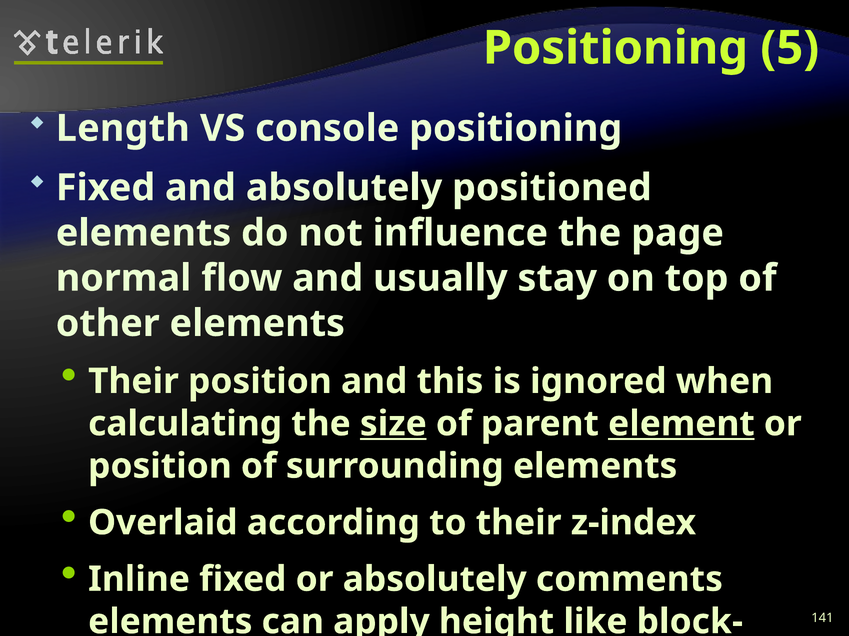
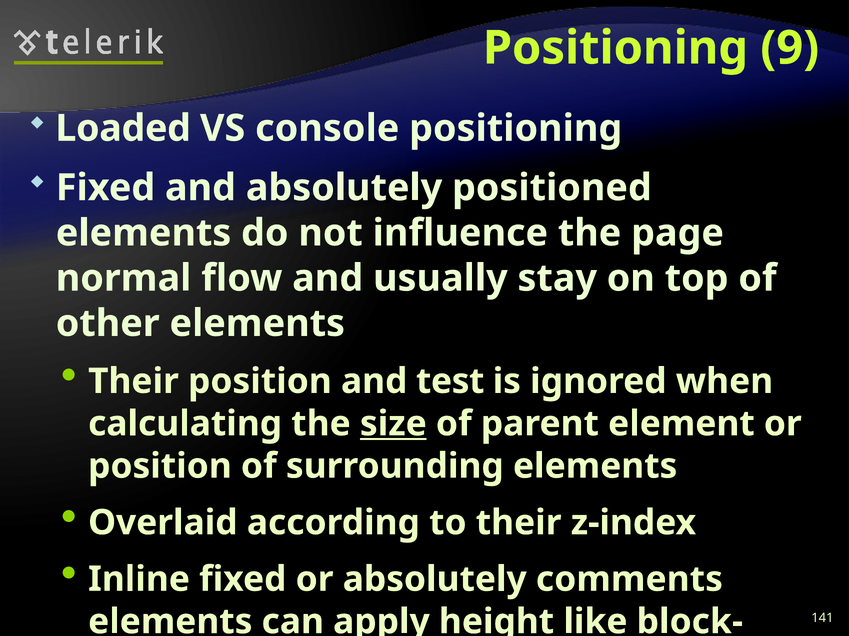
5: 5 -> 9 (790, 48)
Length: Length -> Loaded (123, 129)
this: this -> test (450, 382)
element underline: present -> none (681, 424)
